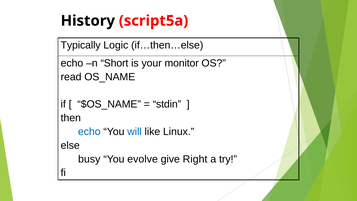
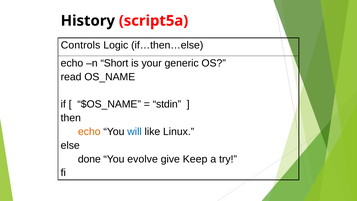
Typically: Typically -> Controls (81, 45)
monitor: monitor -> generic (182, 63)
echo colour: blue -> orange (89, 132)
busy: busy -> done (89, 159)
Right: Right -> Keep (195, 159)
